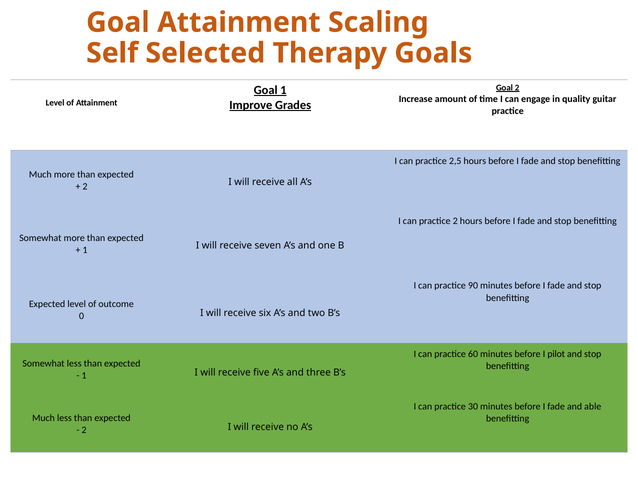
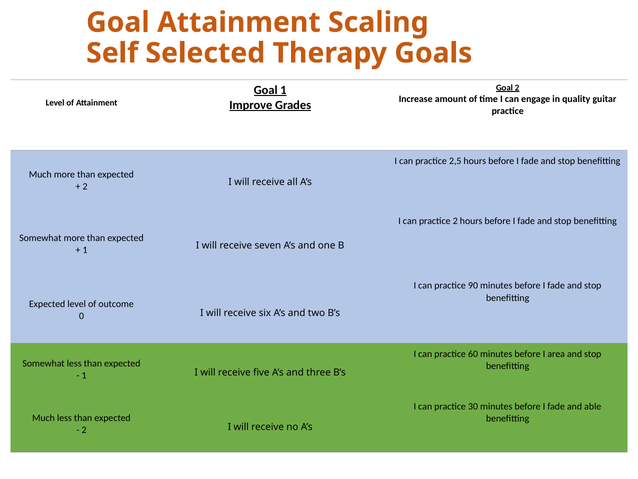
pilot: pilot -> area (556, 353)
